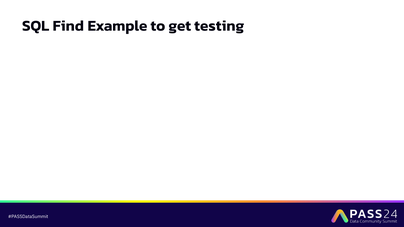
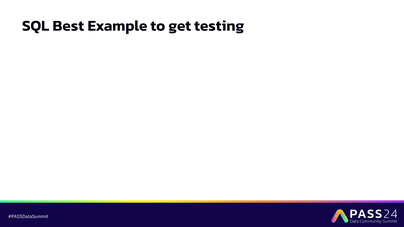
Find: Find -> Best (68, 26)
